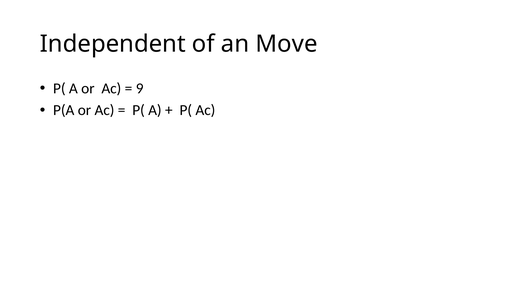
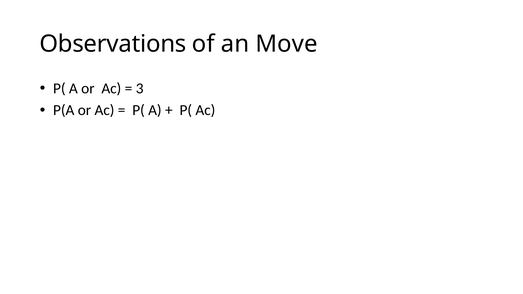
Independent: Independent -> Observations (113, 44)
9: 9 -> 3 (140, 88)
